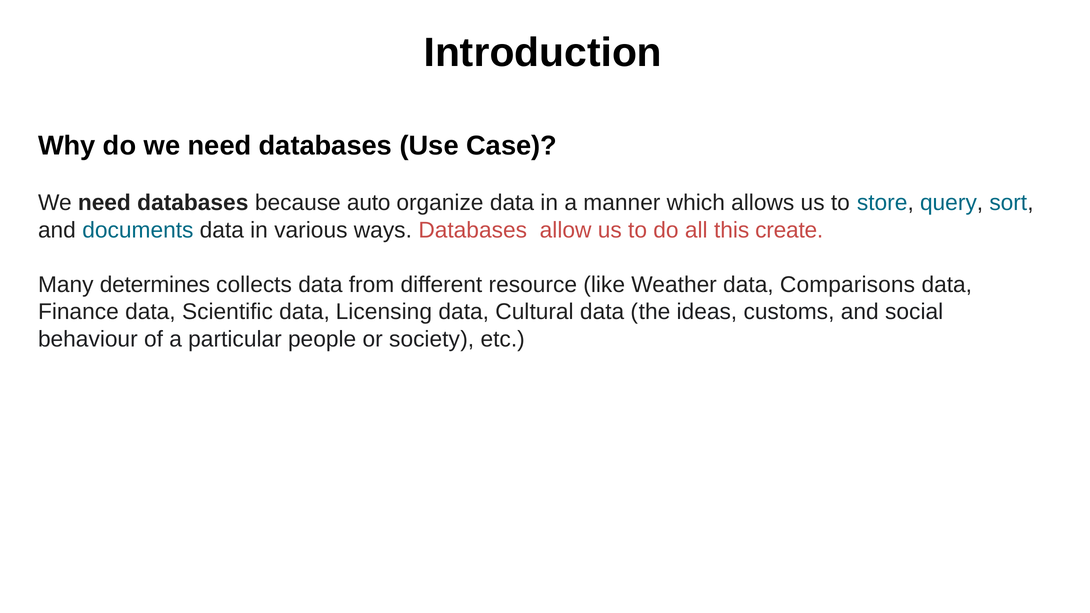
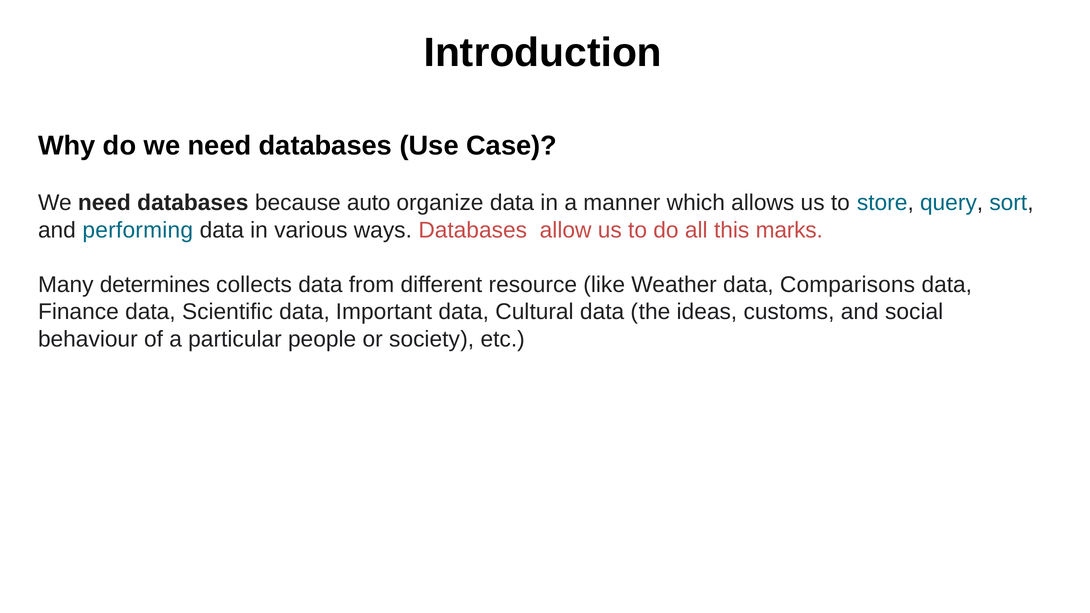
documents: documents -> performing (138, 230)
create: create -> marks (789, 230)
Licensing: Licensing -> Important (384, 312)
